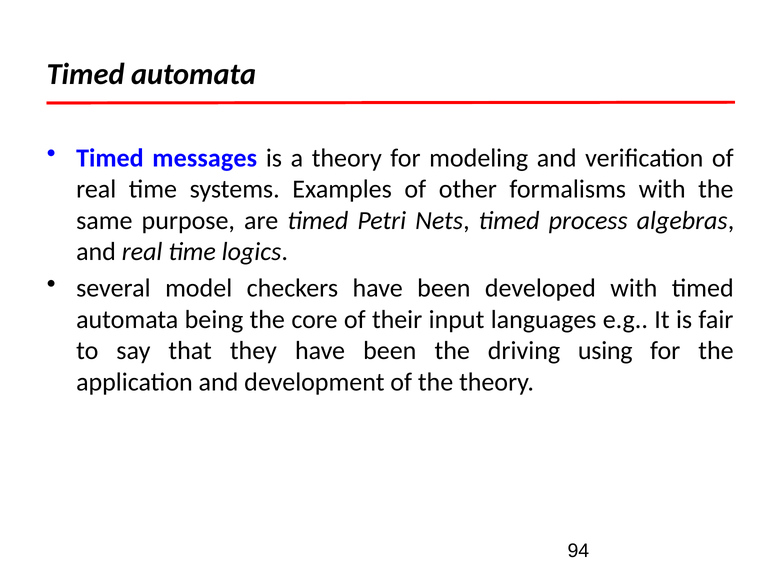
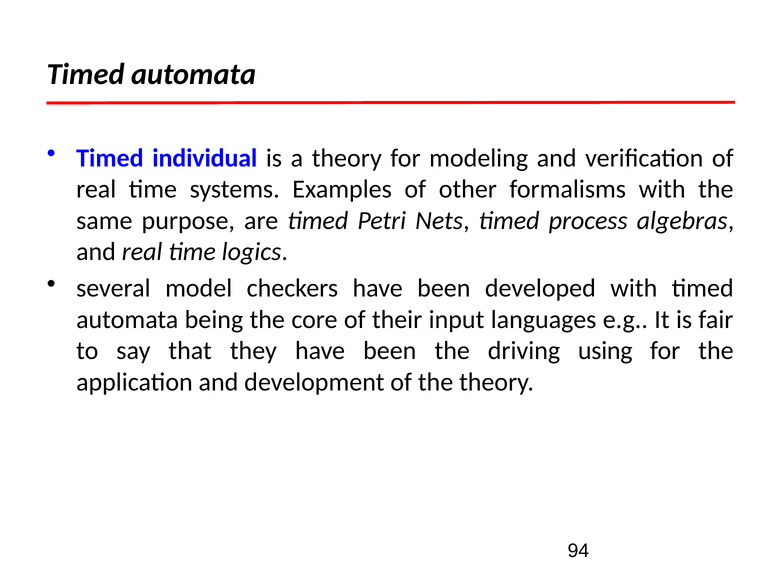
messages: messages -> individual (205, 158)
